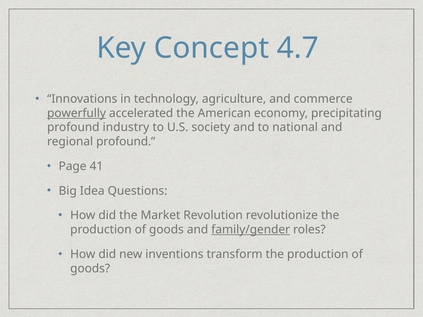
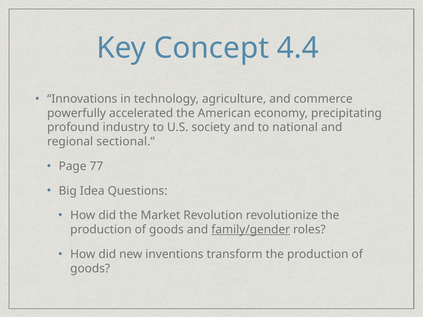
4.7: 4.7 -> 4.4 (298, 48)
powerfully underline: present -> none (77, 113)
regional profound: profound -> sectional (126, 142)
41: 41 -> 77 (96, 166)
